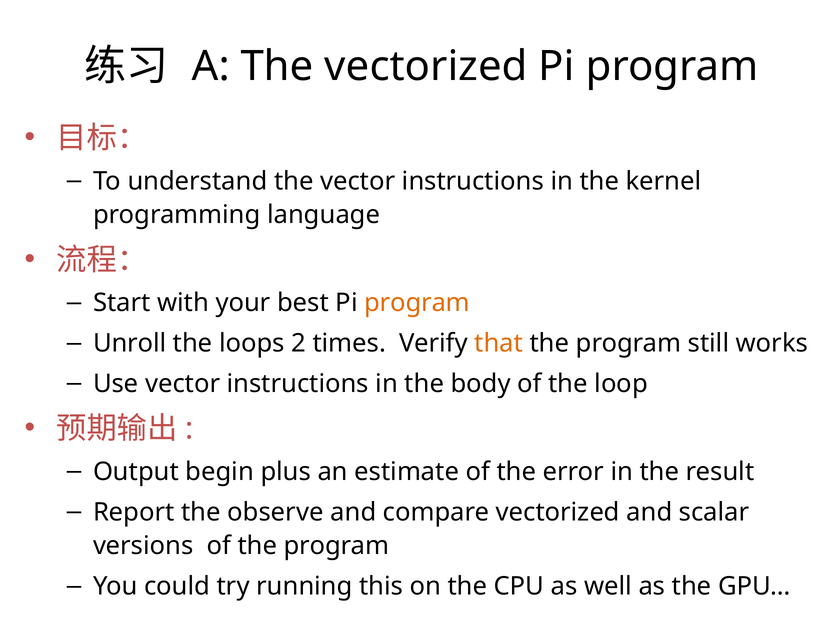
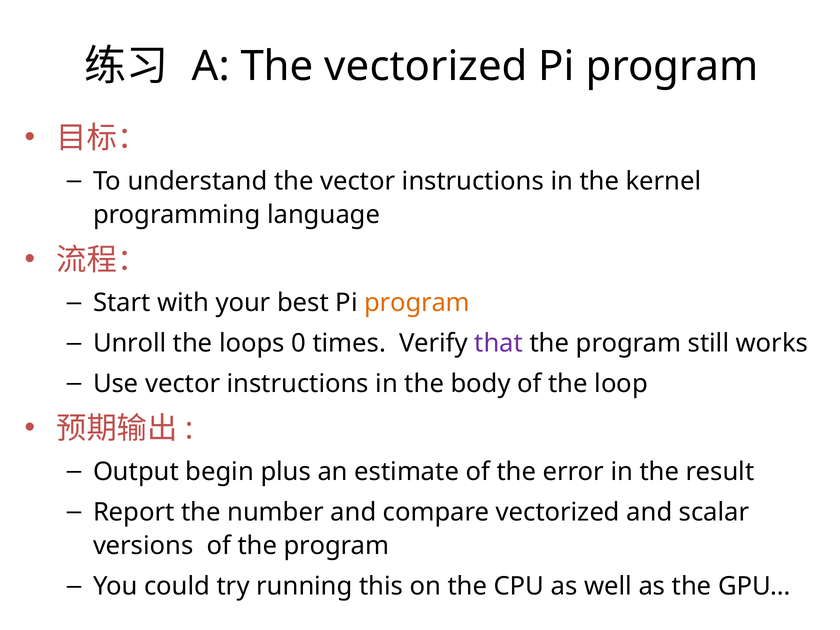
2: 2 -> 0 (299, 343)
that colour: orange -> purple (499, 343)
observe: observe -> number (275, 512)
